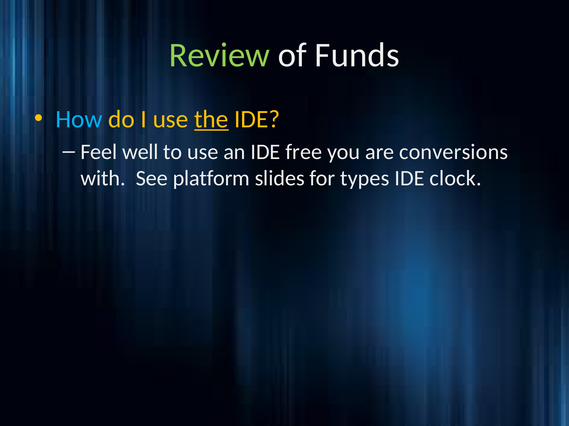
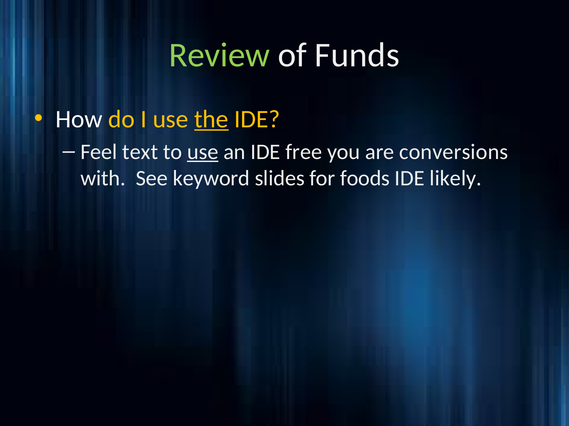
How colour: light blue -> white (79, 119)
well: well -> text (140, 152)
use underline: none -> present (203, 152)
platform: platform -> keyword (211, 179)
types: types -> foods (365, 179)
clock: clock -> likely (456, 179)
